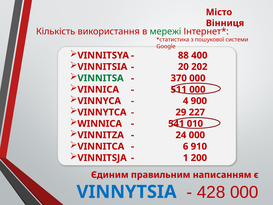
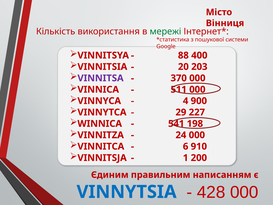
202: 202 -> 203 (199, 67)
VINNITSA colour: green -> purple (101, 78)
010: 010 -> 198 (195, 124)
